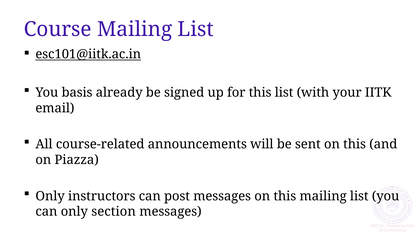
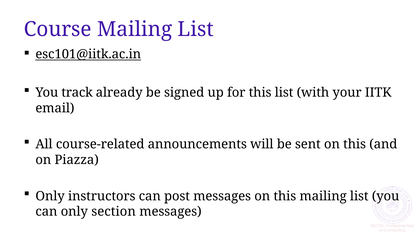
basis: basis -> track (77, 92)
